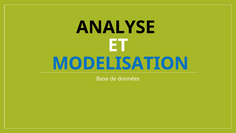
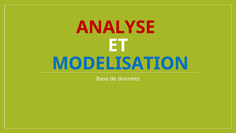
ANALYSE colour: black -> red (116, 27)
